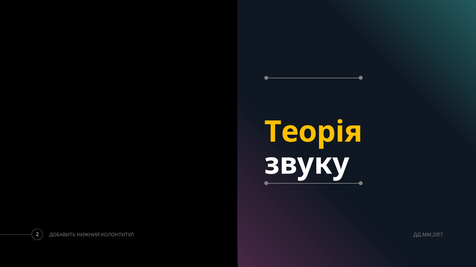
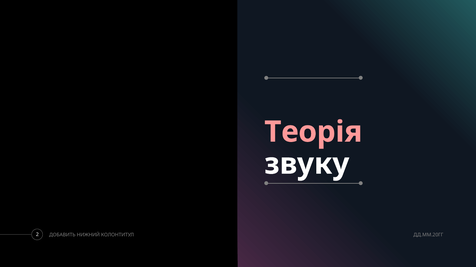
Теорія colour: yellow -> pink (313, 132)
